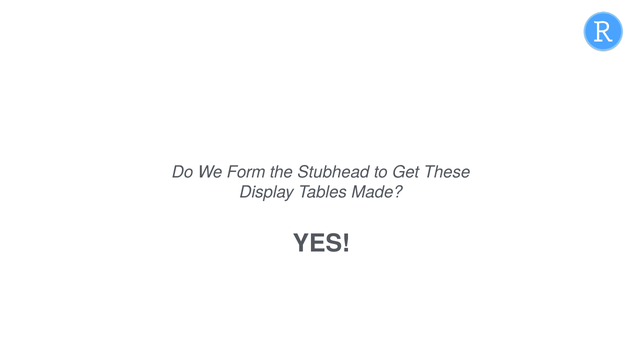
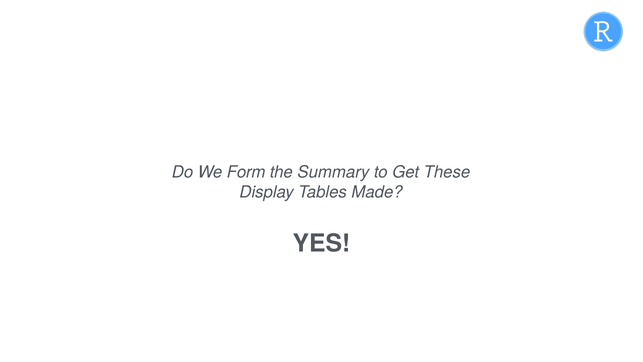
Stubhead: Stubhead -> Summary (333, 172)
